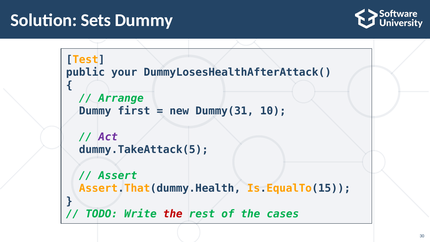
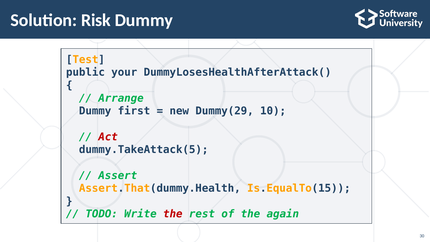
Sets: Sets -> Risk (96, 20)
Dummy(31: Dummy(31 -> Dummy(29 (225, 111)
Act colour: purple -> red (108, 137)
cases: cases -> again (283, 214)
